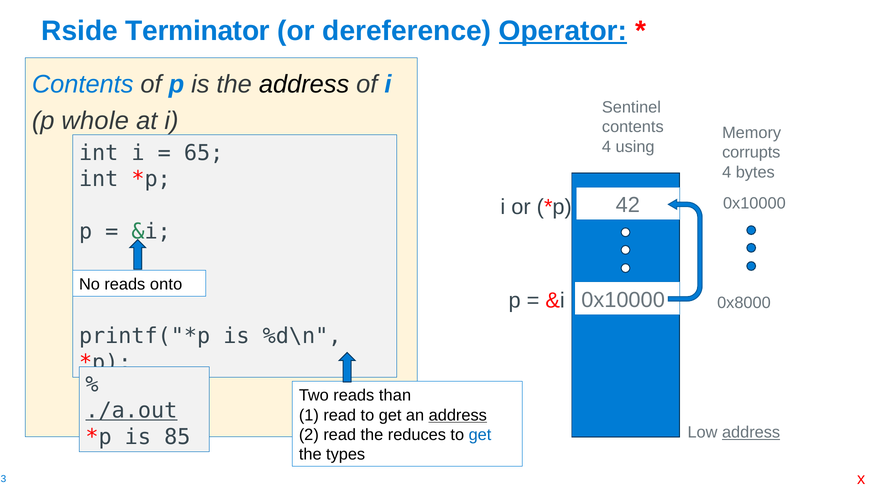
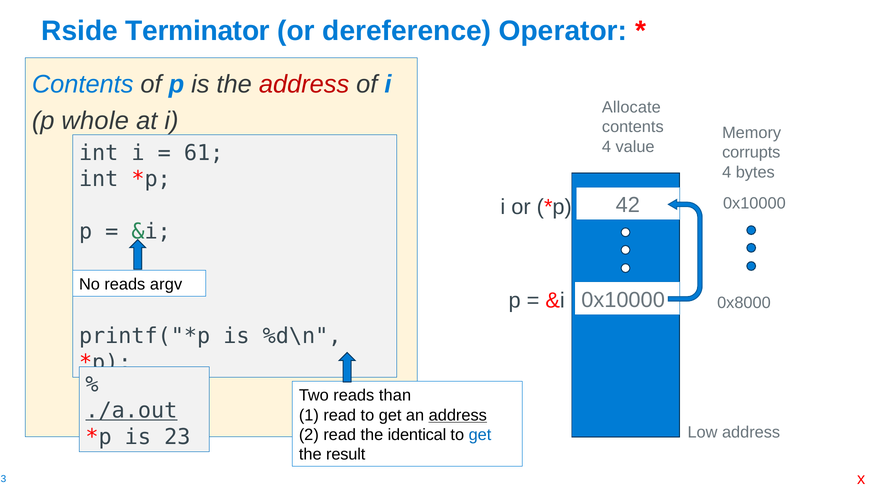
Operator underline: present -> none (563, 31)
address colour: black -> red (304, 84)
Sentinel: Sentinel -> Allocate (631, 107)
using: using -> value (635, 146)
65: 65 -> 61 (204, 153)
onto: onto -> argv (166, 284)
address underline: present -> none (751, 432)
is 85: 85 -> 23 (177, 436)
reduces: reduces -> identical (417, 434)
types: types -> result (346, 454)
